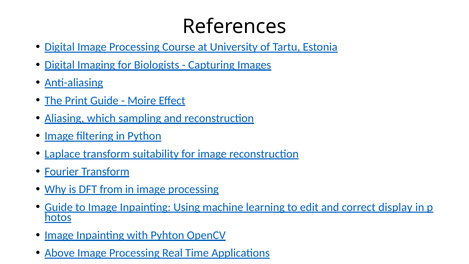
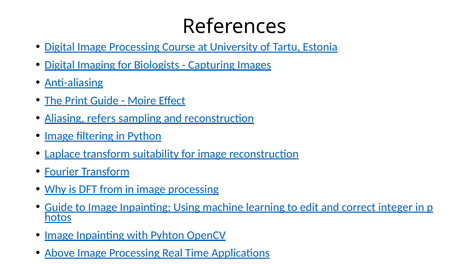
which: which -> refers (101, 118)
display: display -> integer (395, 207)
